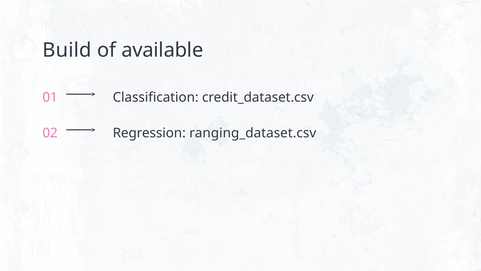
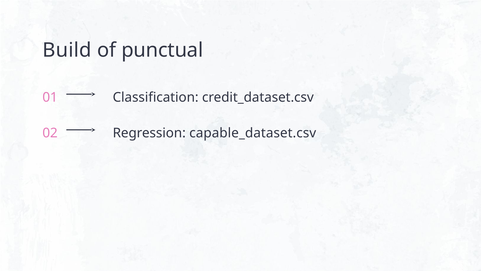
available: available -> punctual (162, 50)
ranging_dataset.csv: ranging_dataset.csv -> capable_dataset.csv (253, 133)
